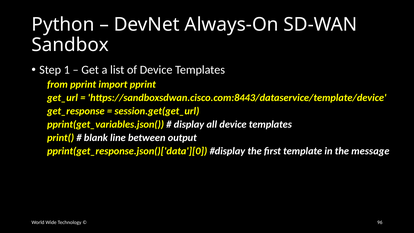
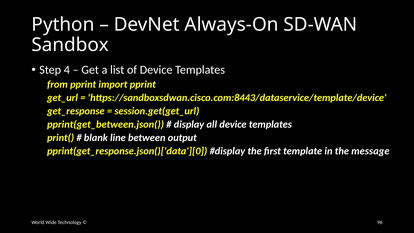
1: 1 -> 4 (67, 70)
pprint(get_variables.json(: pprint(get_variables.json( -> pprint(get_between.json( (106, 124)
